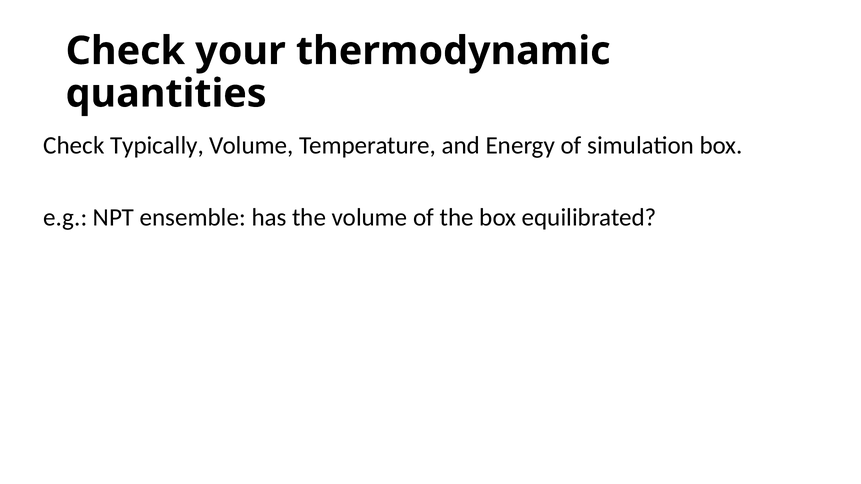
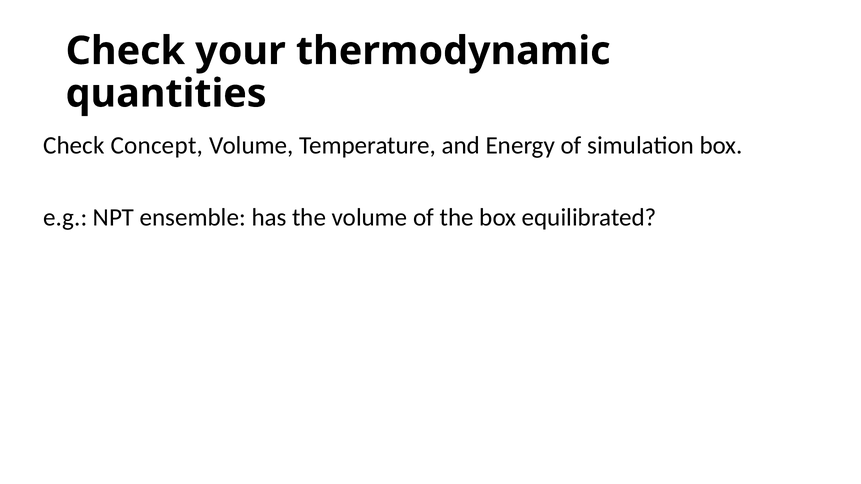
Typically: Typically -> Concept (157, 146)
